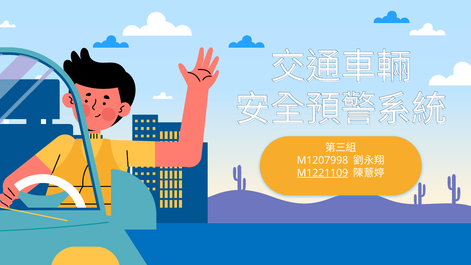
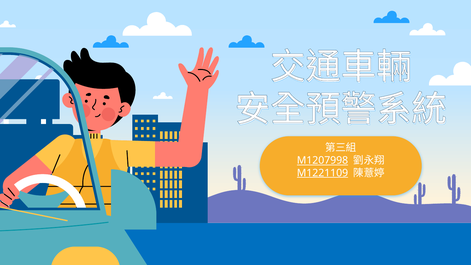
M1207998 underline: none -> present (323, 160)
